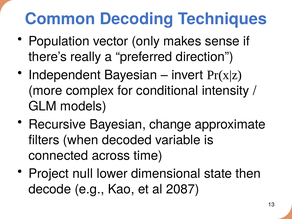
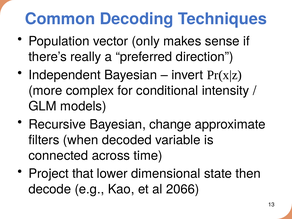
null: null -> that (83, 174)
2087: 2087 -> 2066 (183, 189)
